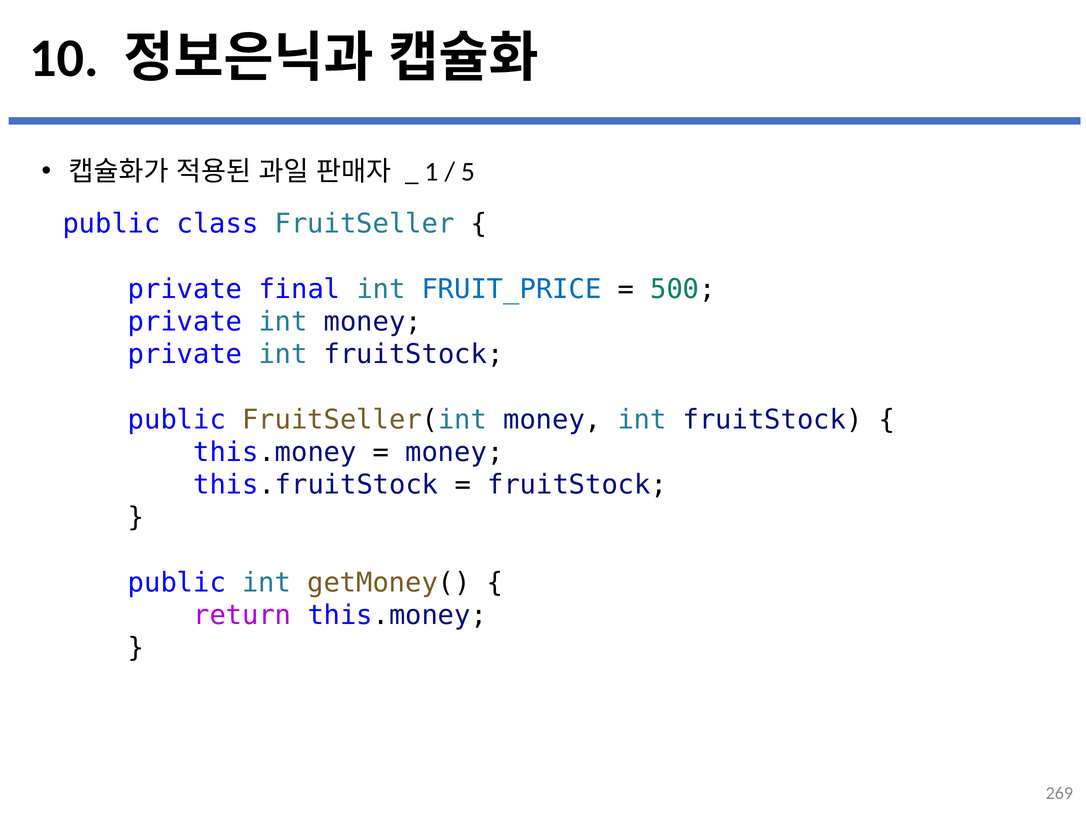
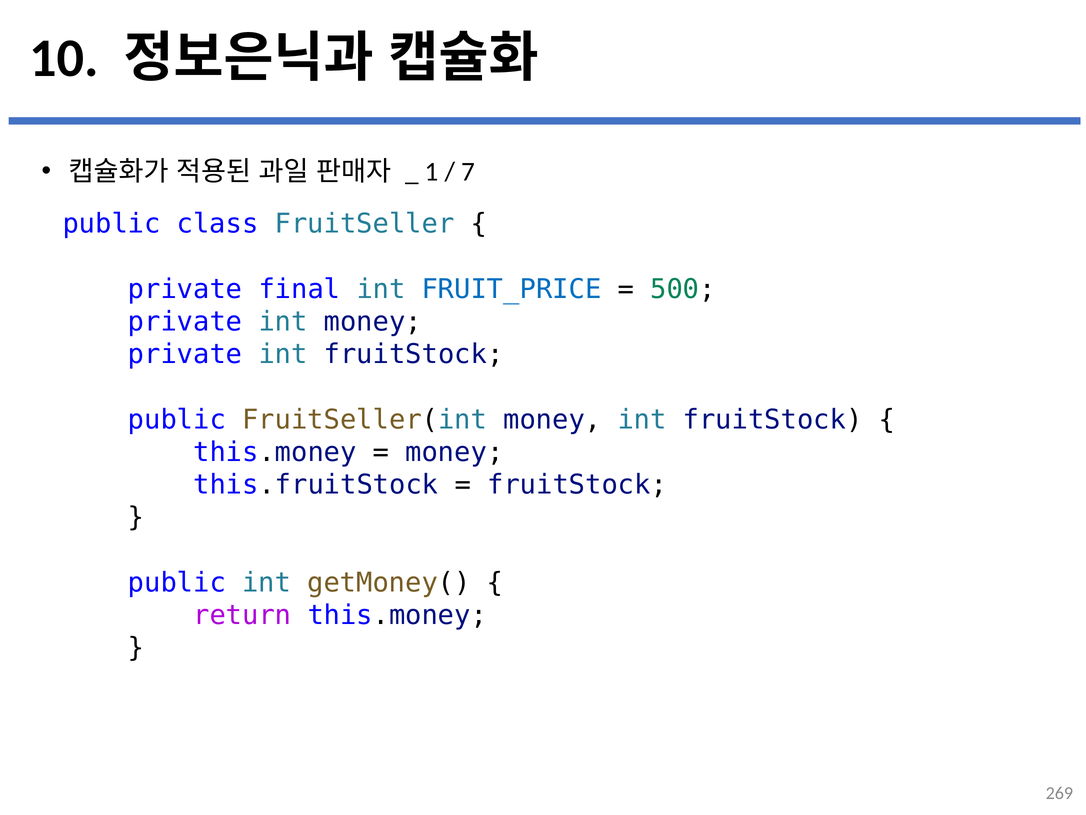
5: 5 -> 7 (468, 172)
